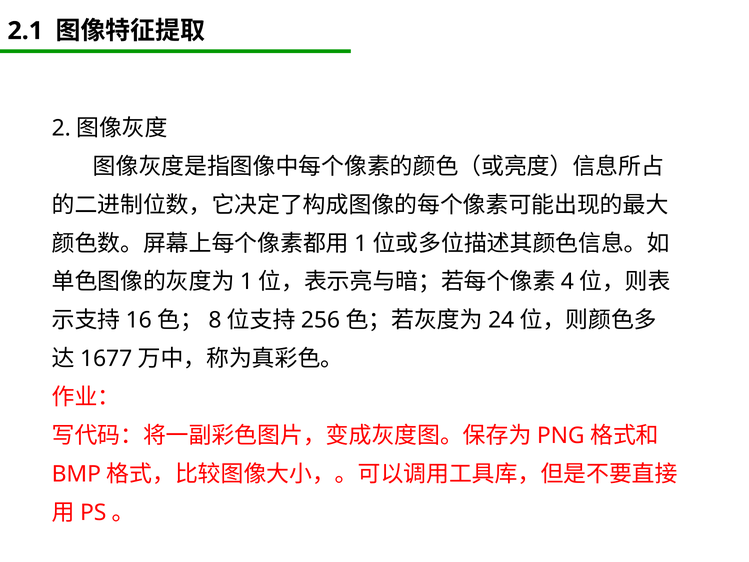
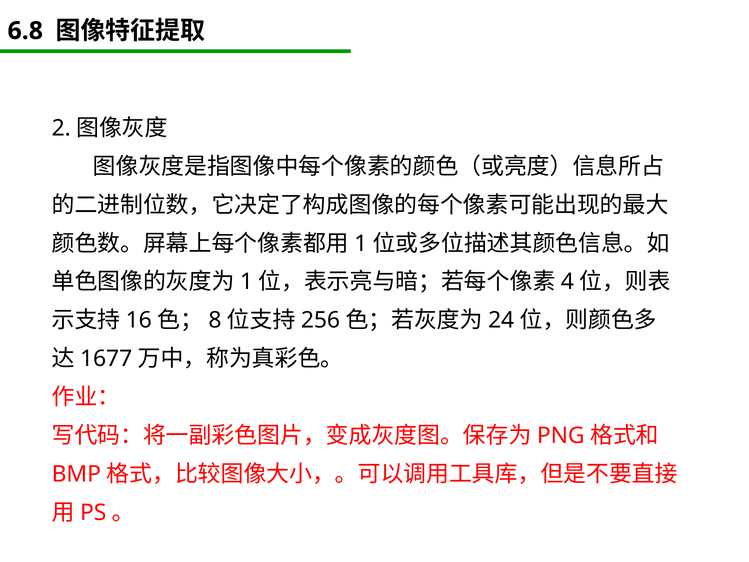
2.1: 2.1 -> 6.8 (25, 31)
